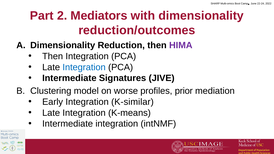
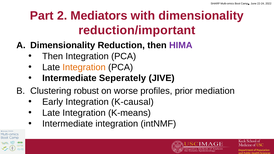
reduction/outcomes: reduction/outcomes -> reduction/important (137, 30)
Integration colour: blue -> orange (84, 67)
Signatures: Signatures -> Seperately (123, 78)
model: model -> robust (86, 91)
K-similar: K-similar -> K-causal (132, 102)
